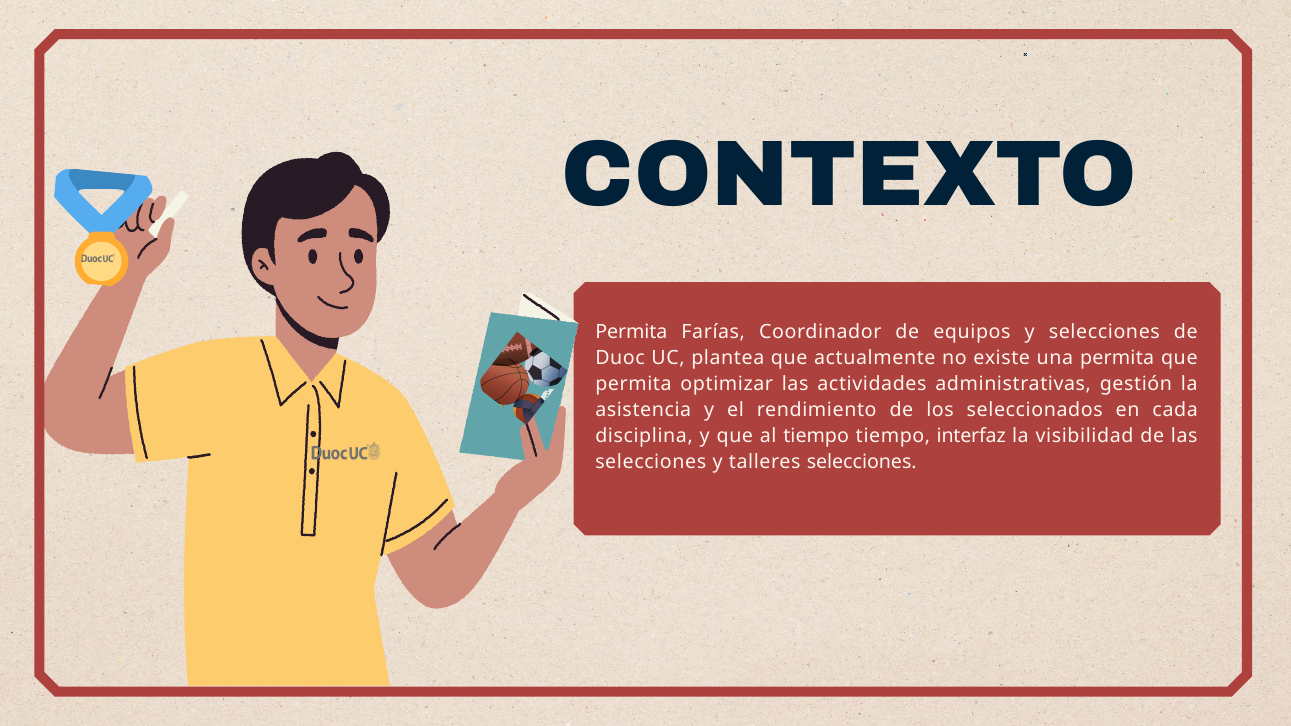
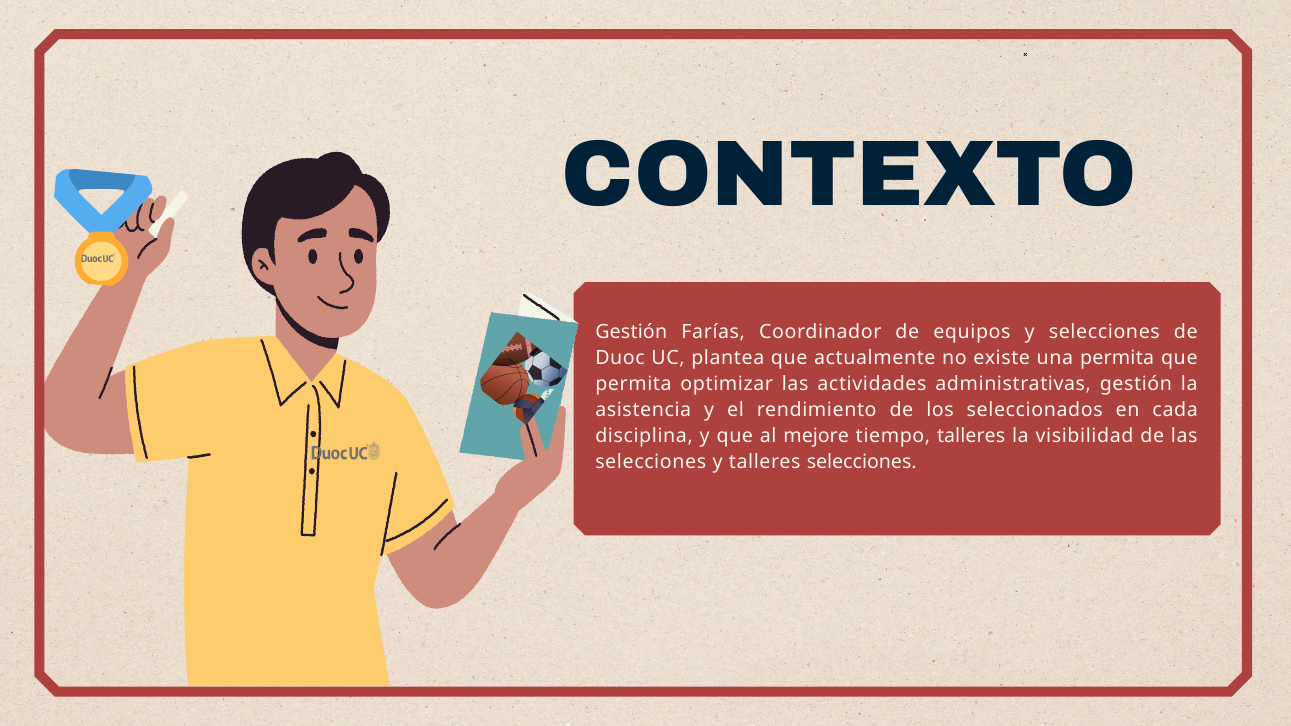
Permita: Permita -> Gestión (631, 332)
al tiempo: tiempo -> mejore (816, 436)
tiempo interfaz: interfaz -> talleres (971, 436)
